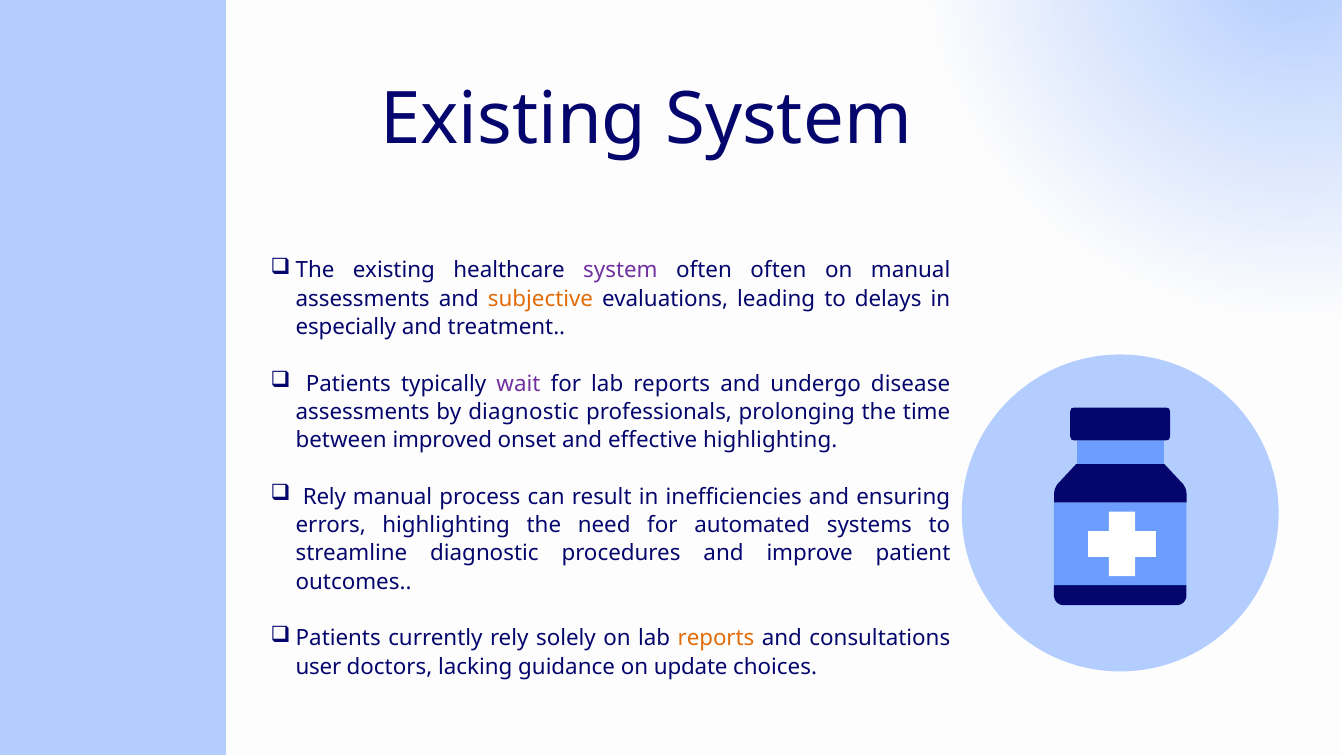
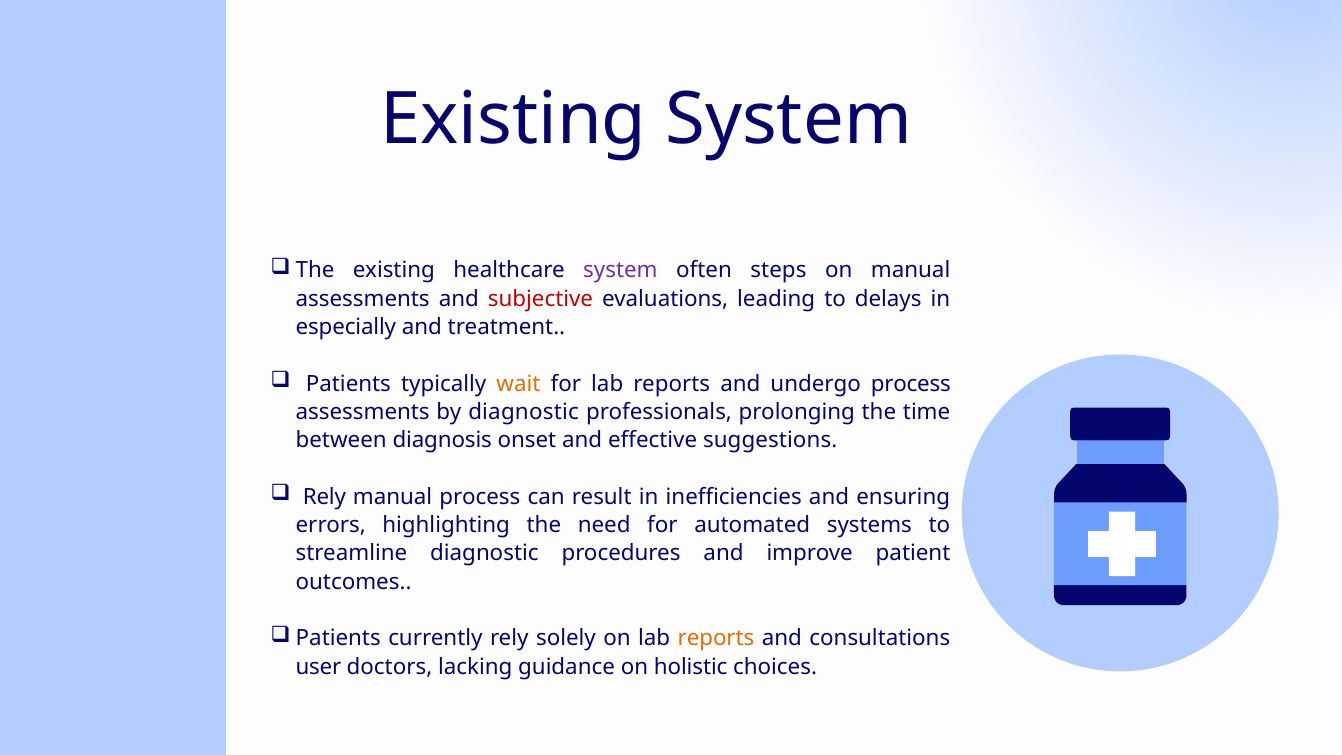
often often: often -> steps (778, 270)
subjective colour: orange -> red (541, 299)
wait colour: purple -> orange (518, 384)
undergo disease: disease -> process (911, 384)
improved: improved -> diagnosis (442, 440)
effective highlighting: highlighting -> suggestions (770, 440)
update: update -> holistic (691, 667)
